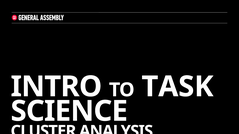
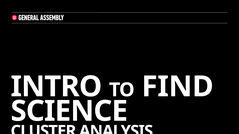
TASK: TASK -> FIND (178, 87)
